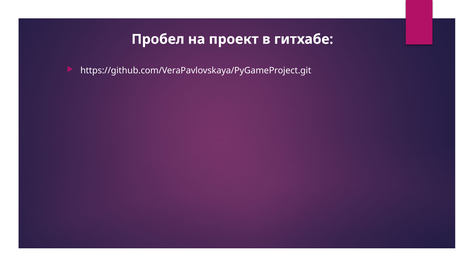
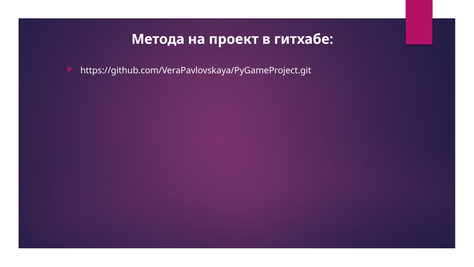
Пробел: Пробел -> Метода (158, 39)
